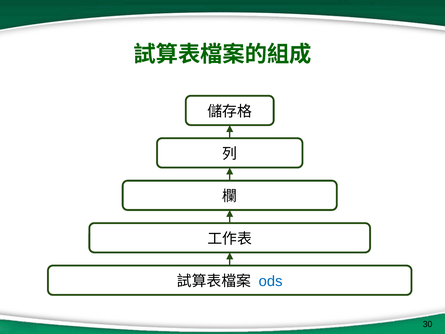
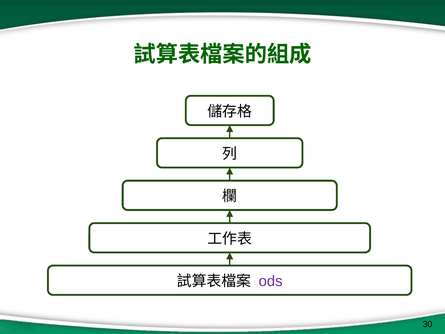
ods colour: blue -> purple (271, 281)
